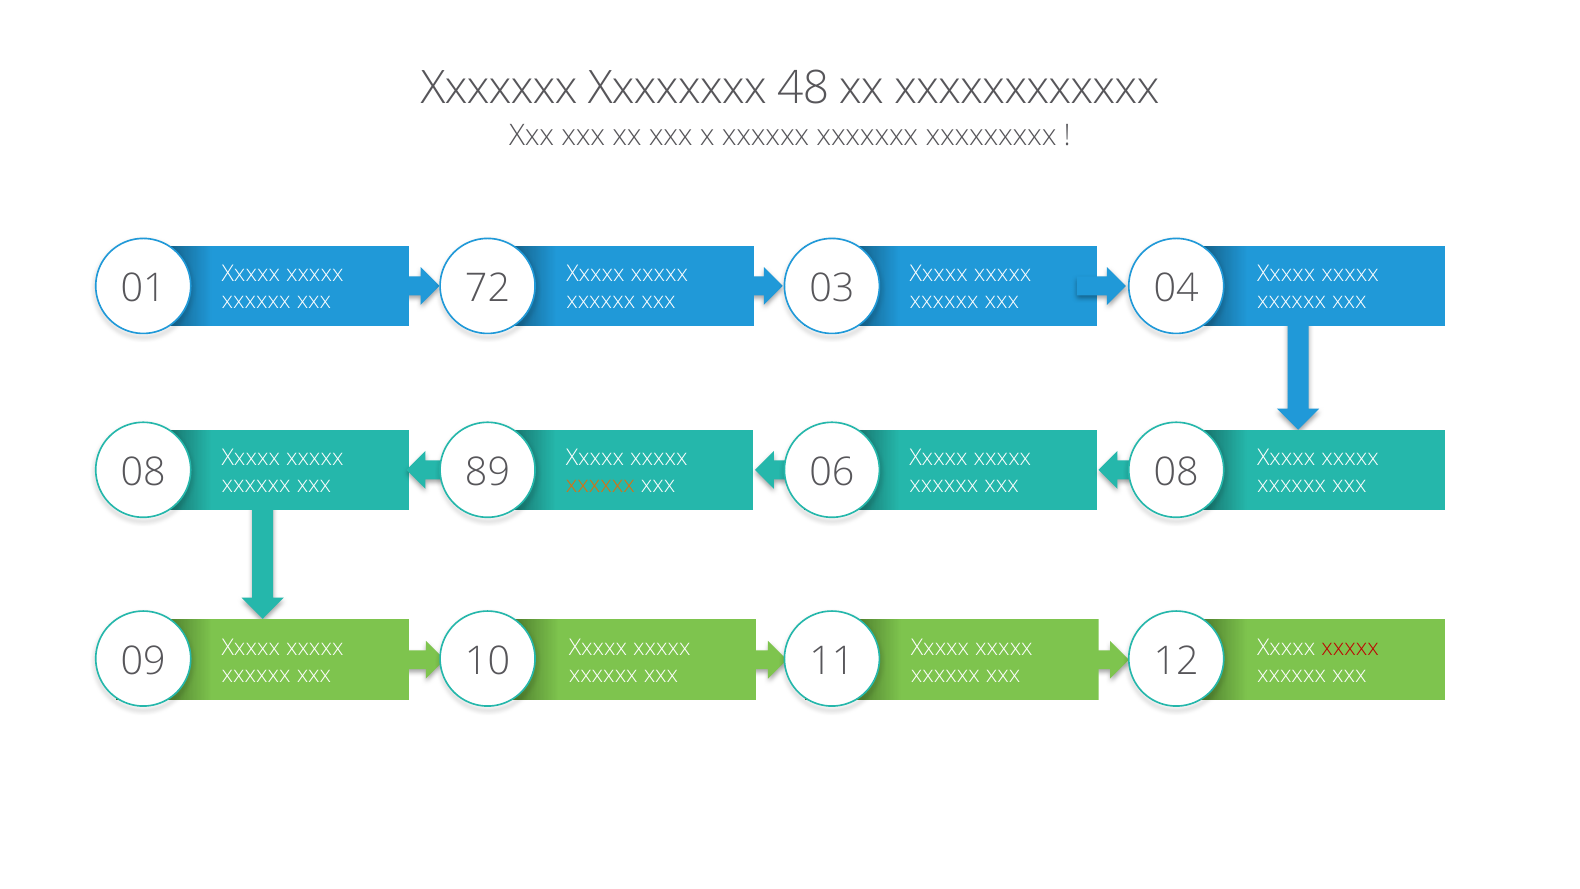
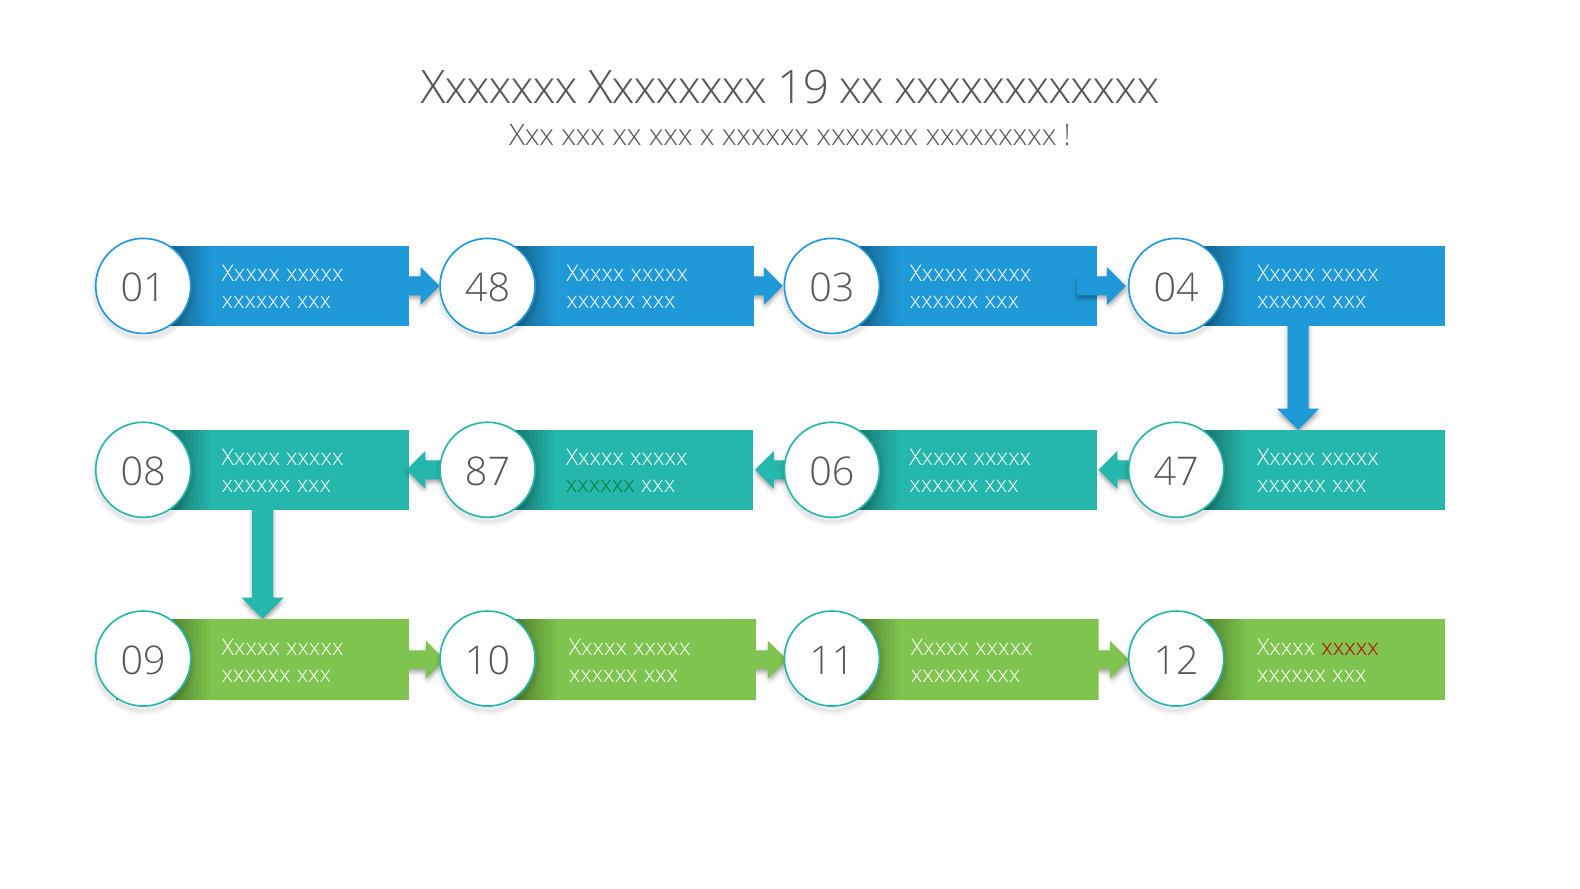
48: 48 -> 19 (803, 88)
72: 72 -> 48 (488, 289)
89: 89 -> 87 (488, 472)
06 08: 08 -> 47 (1176, 472)
xxxxxx colour: orange -> green (600, 485)
